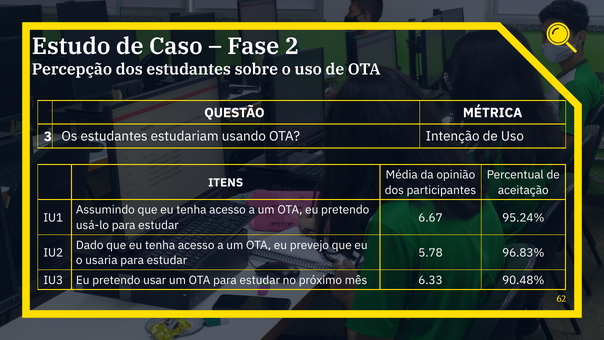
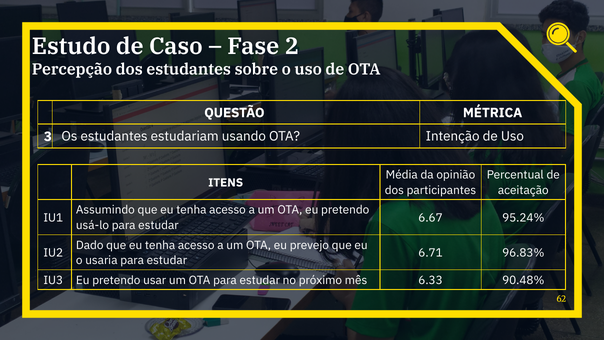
5.78: 5.78 -> 6.71 (431, 253)
